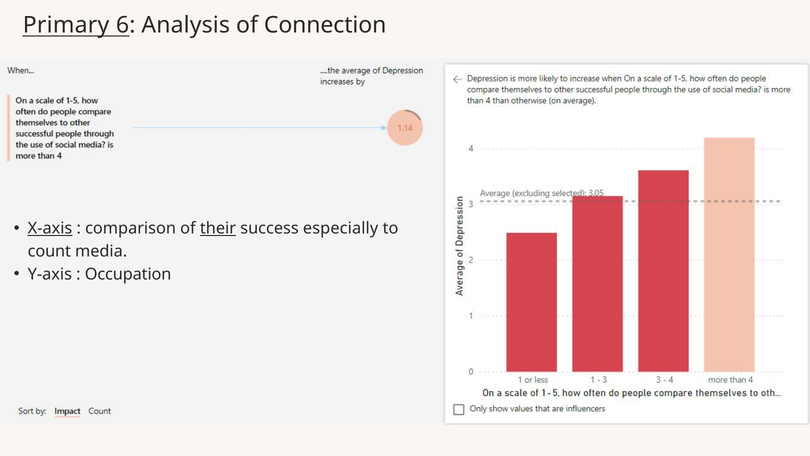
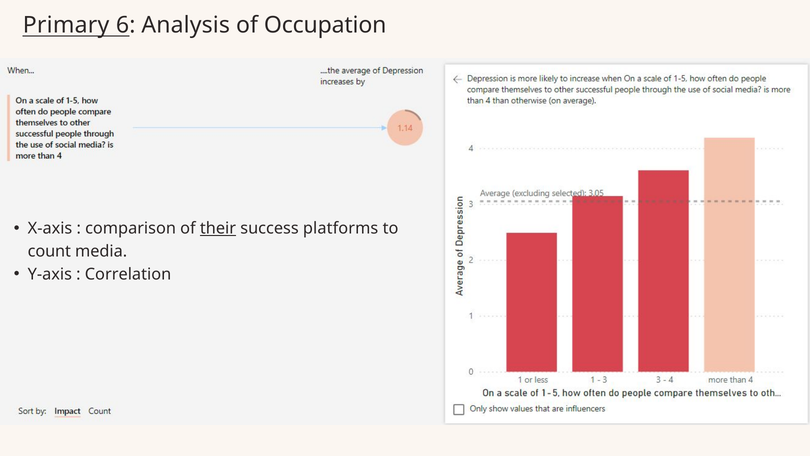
Connection: Connection -> Occupation (325, 25)
X-axis underline: present -> none (50, 228)
especially: especially -> platforms (341, 228)
Occupation: Occupation -> Correlation (128, 274)
